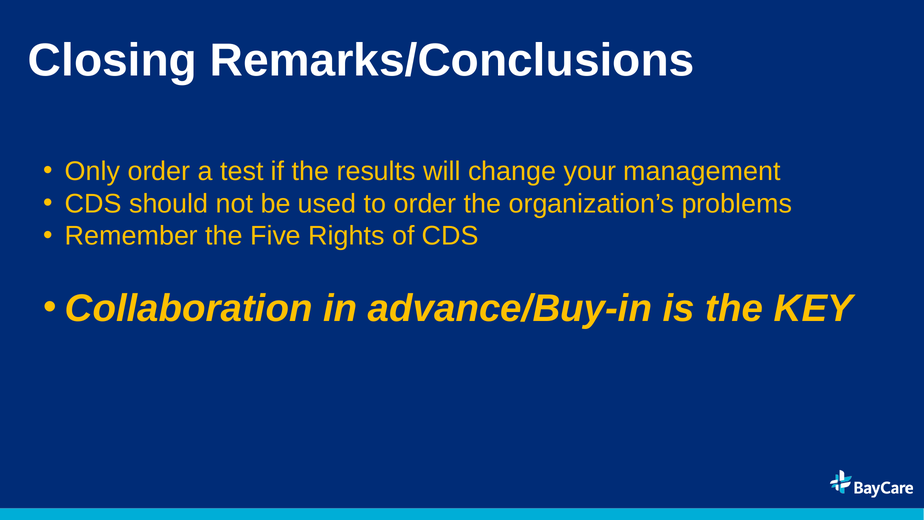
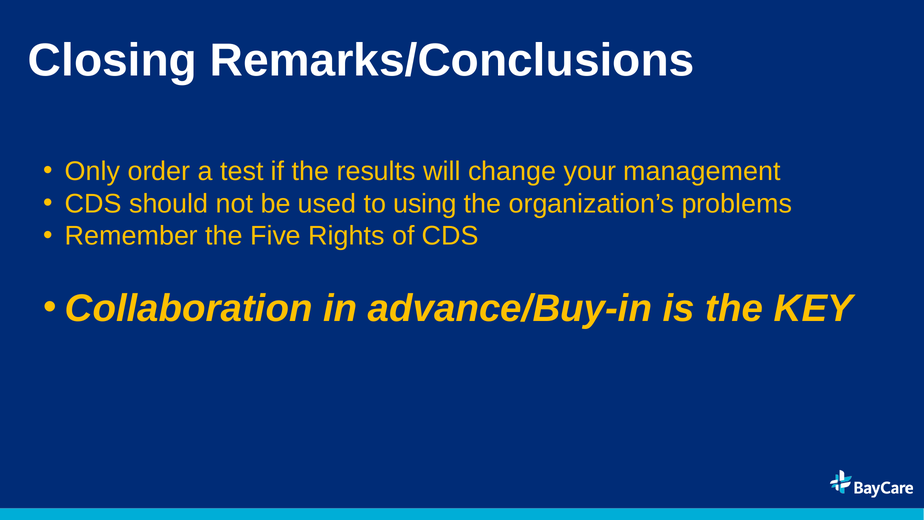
to order: order -> using (425, 204)
